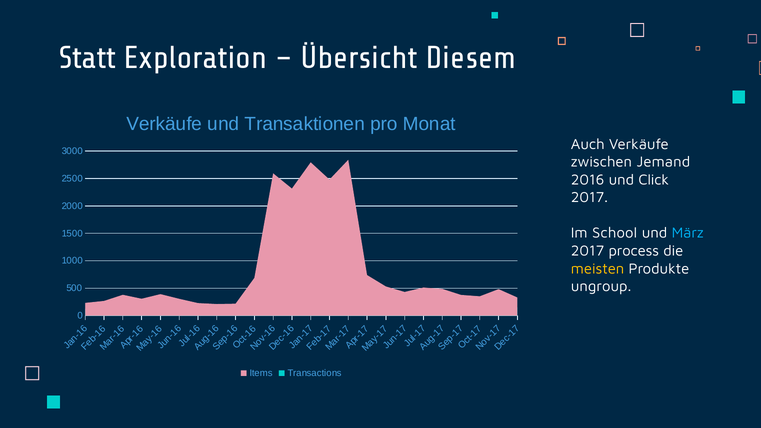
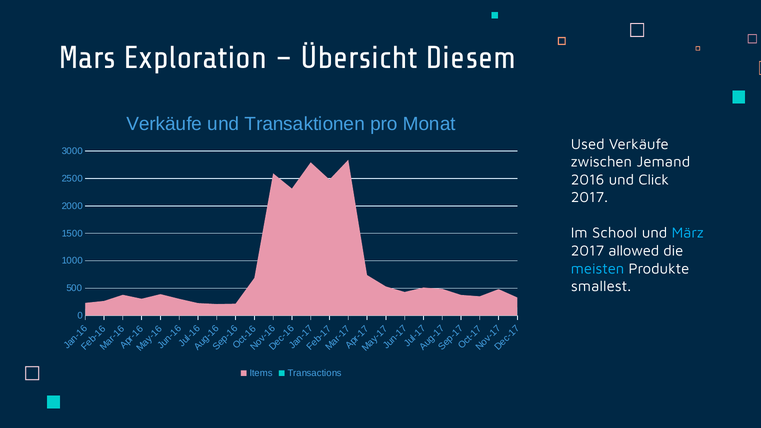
Statt: Statt -> Mars (87, 58)
Auch: Auch -> Used (588, 144)
process: process -> allowed (634, 251)
meisten colour: yellow -> light blue (598, 269)
ungroup: ungroup -> smallest (601, 286)
